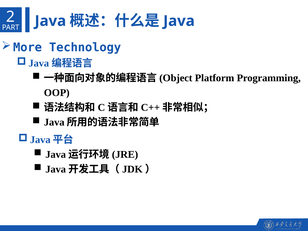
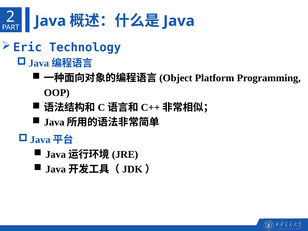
More: More -> Eric (28, 48)
